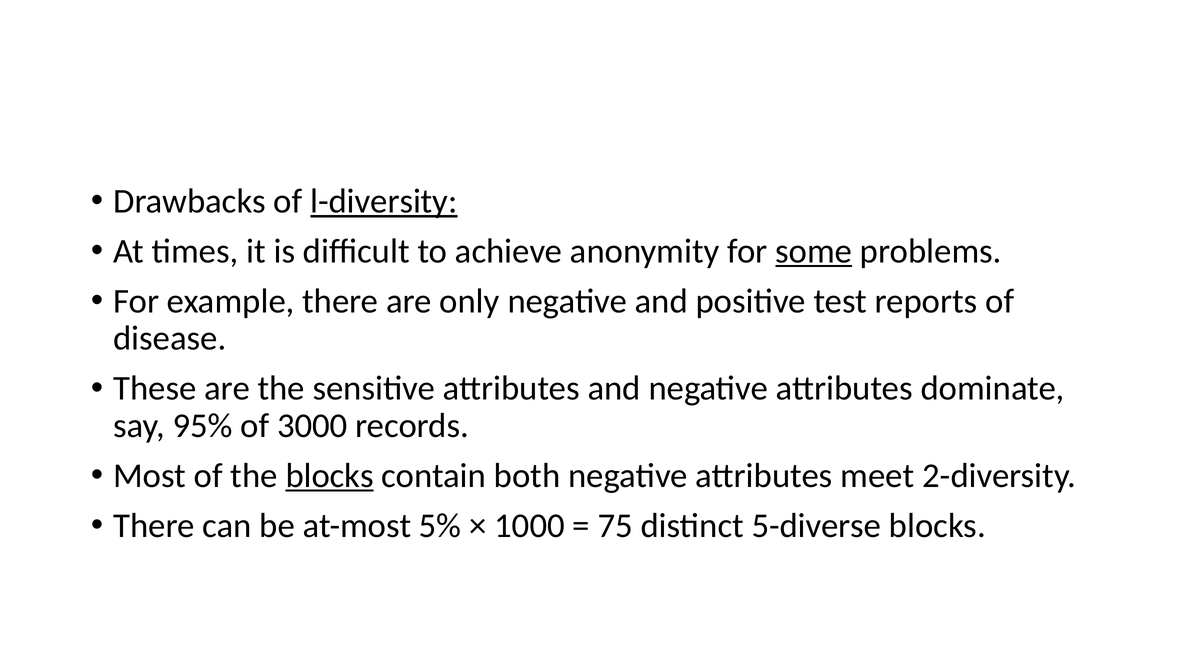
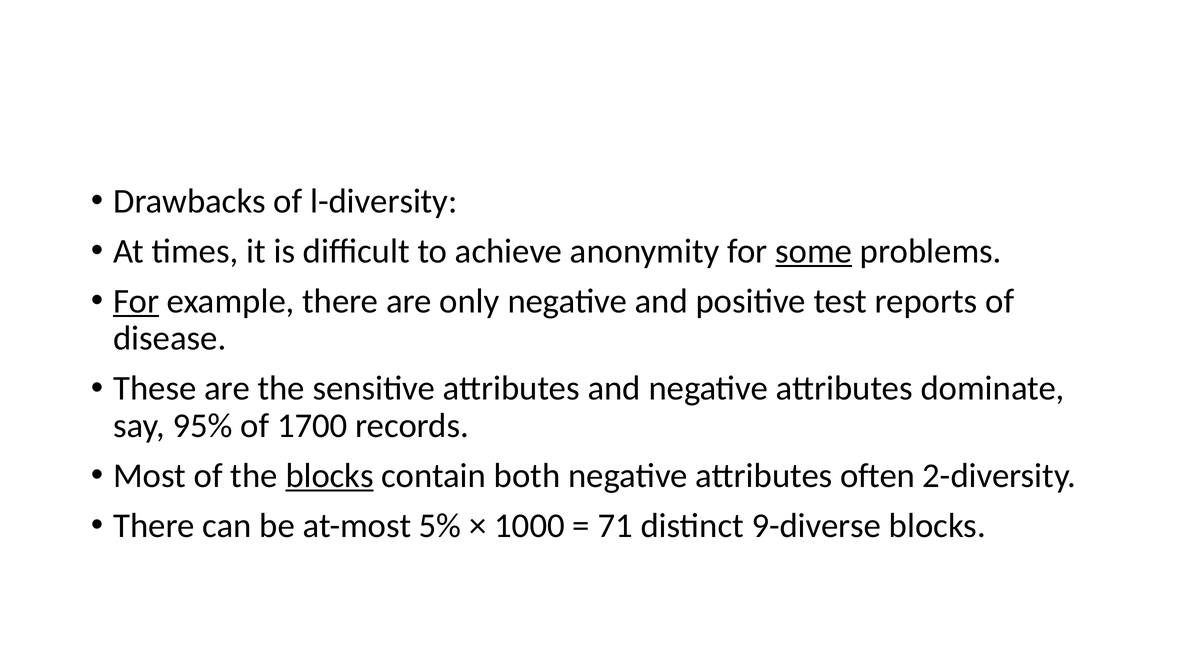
l-diversity underline: present -> none (384, 201)
For underline: none -> present (136, 301)
3000: 3000 -> 1700 (312, 426)
meet: meet -> often (878, 476)
75: 75 -> 71 (615, 526)
5-diverse: 5-diverse -> 9-diverse (816, 526)
